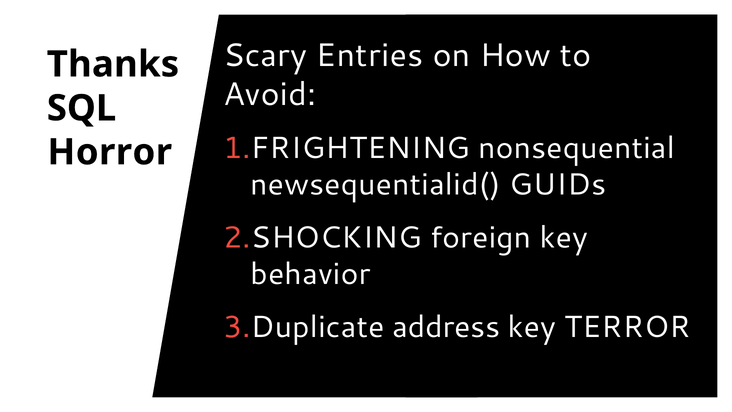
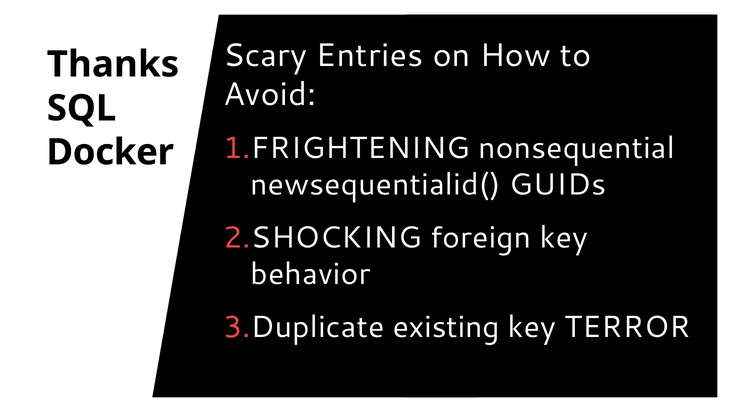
Horror: Horror -> Docker (110, 152)
address: address -> existing (446, 327)
